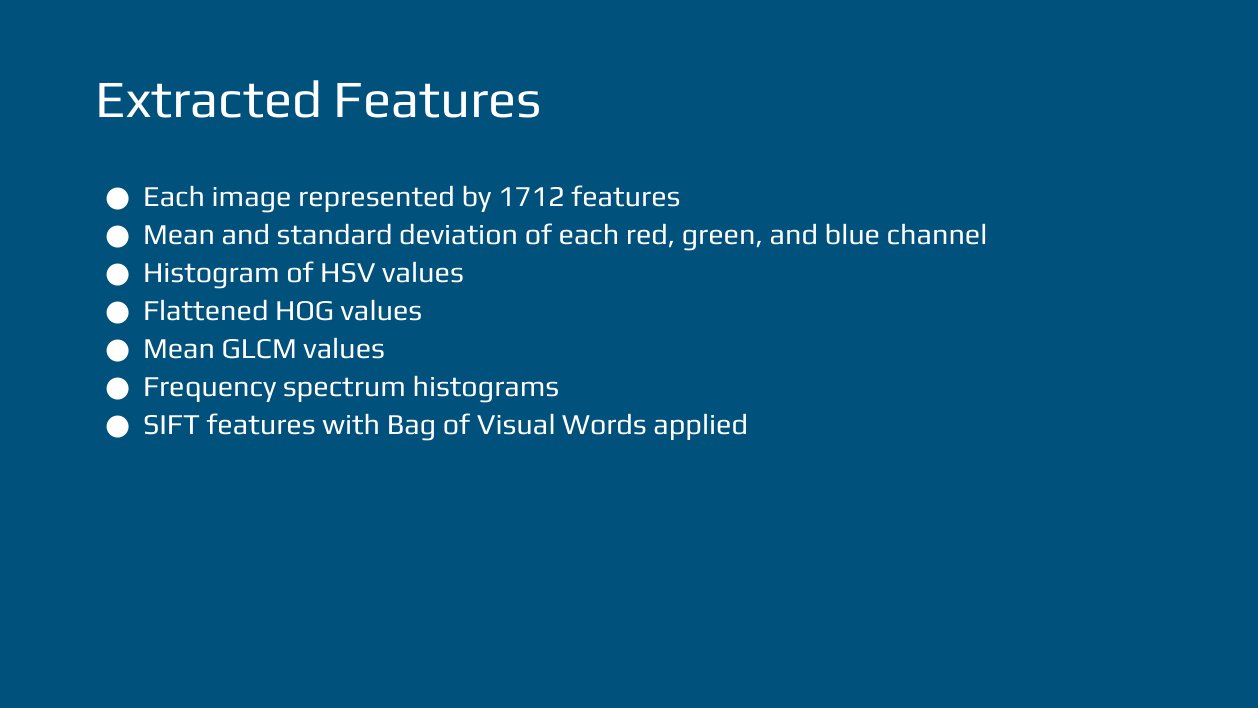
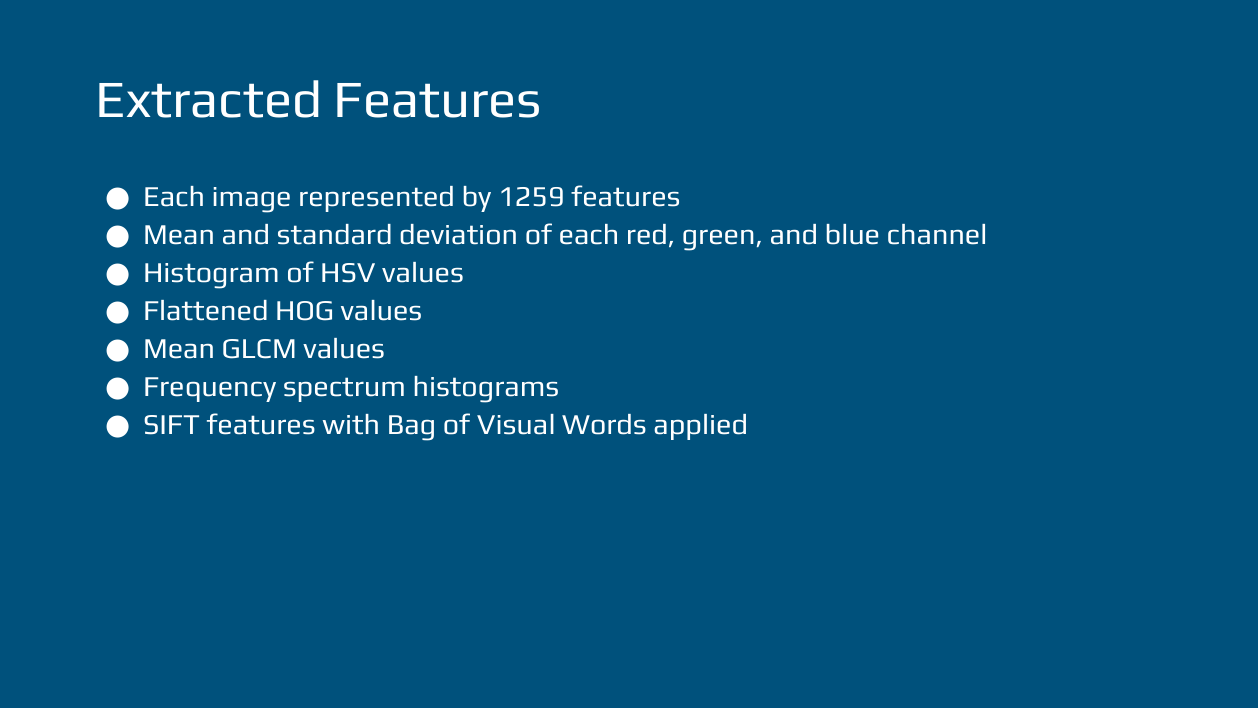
1712: 1712 -> 1259 (531, 196)
